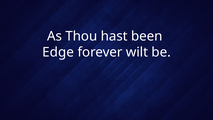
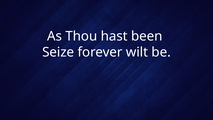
Edge: Edge -> Seize (58, 52)
